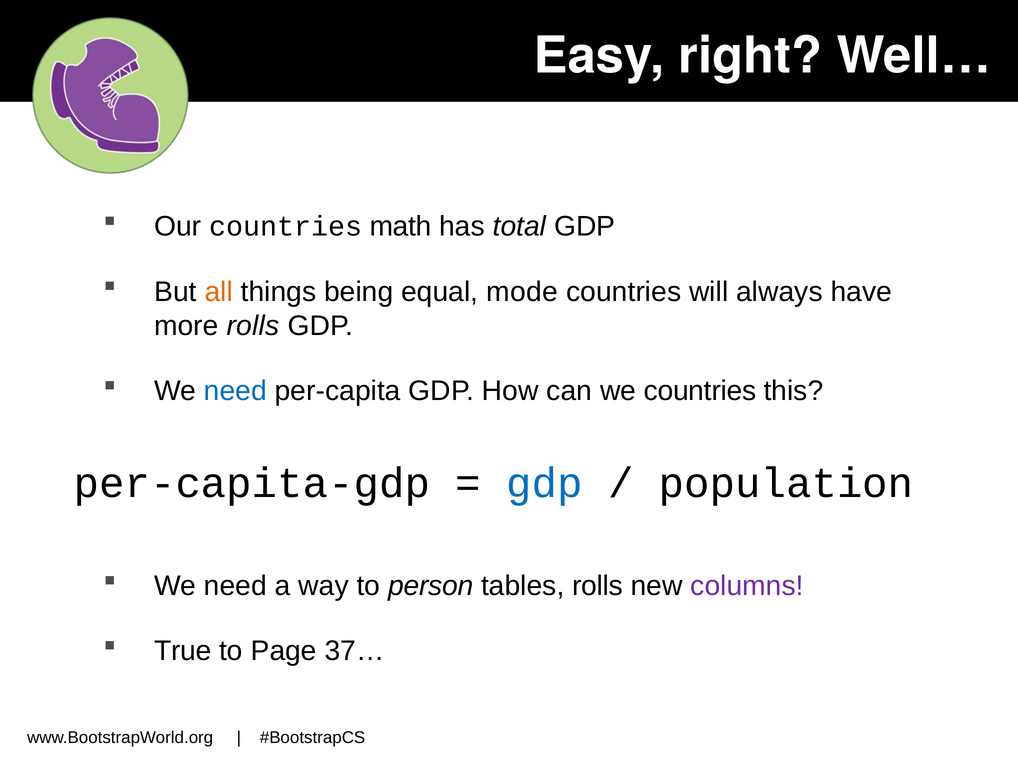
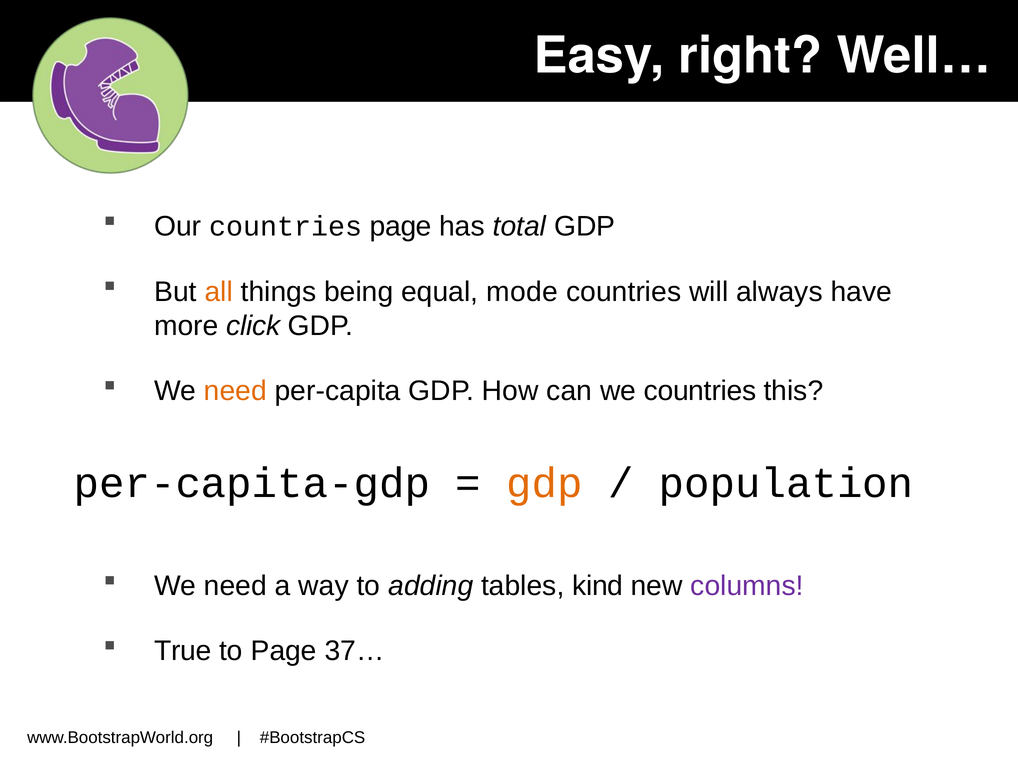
countries math: math -> page (401, 226)
more rolls: rolls -> click (253, 325)
need colour: blue -> orange (235, 391)
gdp colour: blue -> orange (544, 483)
person: person -> adding (431, 586)
tables rolls: rolls -> kind (598, 586)
